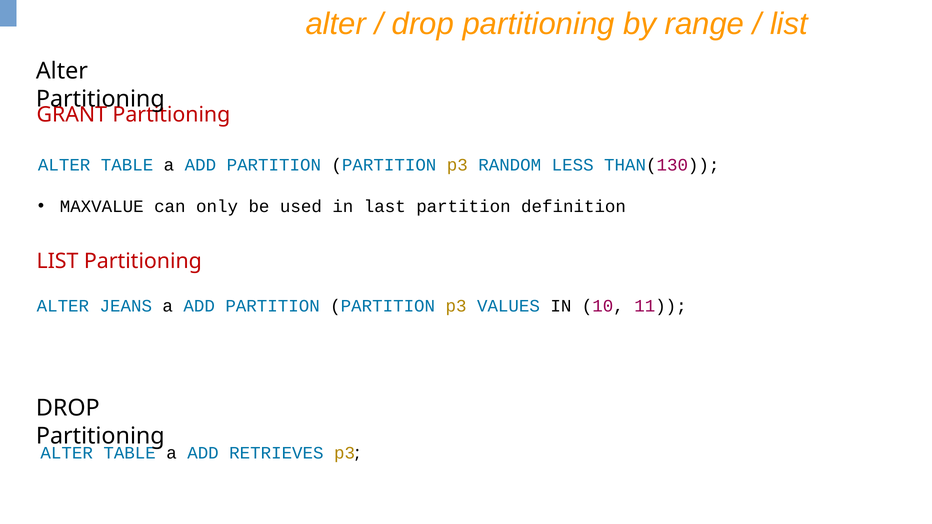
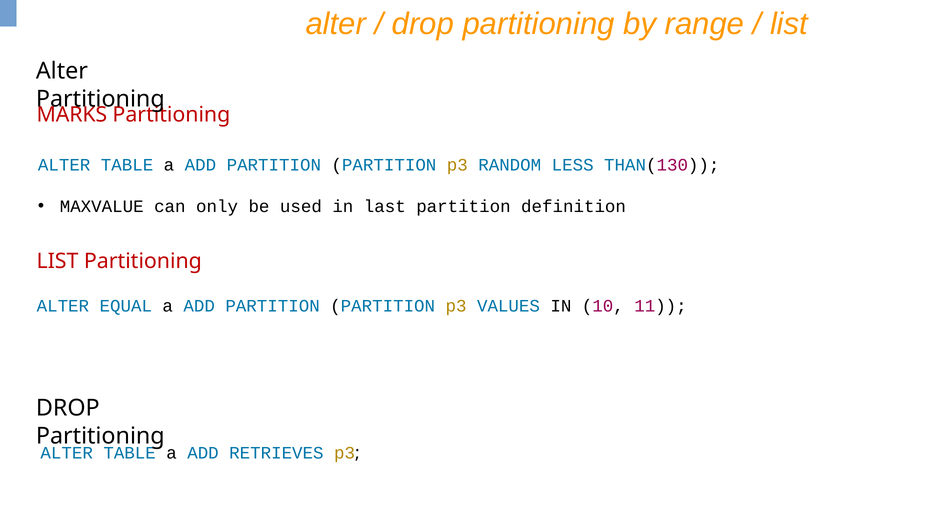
GRANT: GRANT -> MARKS (72, 115)
JEANS: JEANS -> EQUAL (126, 306)
